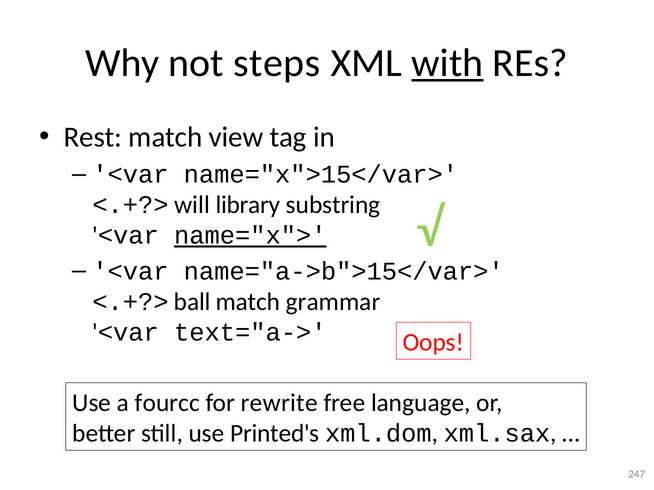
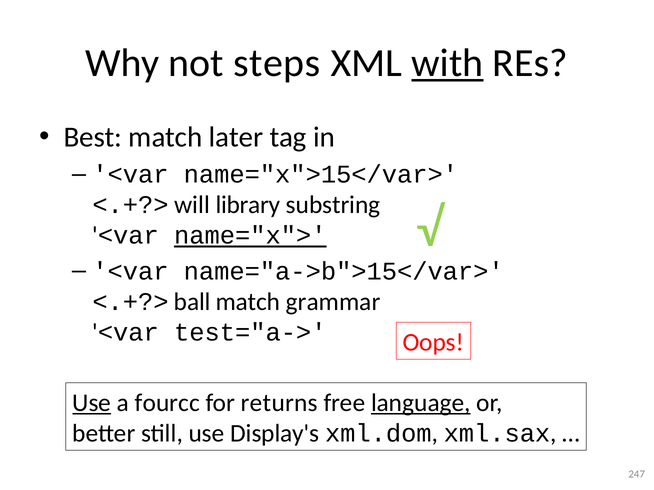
Rest: Rest -> Best (93, 137)
view: view -> later (236, 137)
text="a->: text="a-> -> test="a-> (250, 333)
Use underline: none -> present (92, 403)
rewrite: rewrite -> returns (279, 403)
language underline: none -> present (421, 403)
Printed's: Printed's -> Display's (275, 434)
